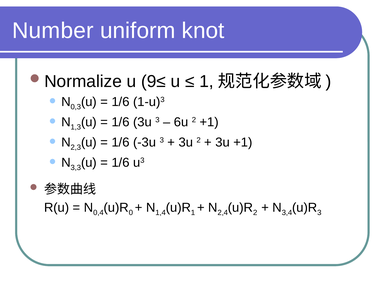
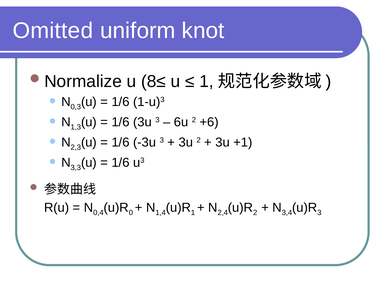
Number: Number -> Omitted (53, 31)
9≤: 9≤ -> 8≤ (153, 81)
2 +1: +1 -> +6 (209, 122)
